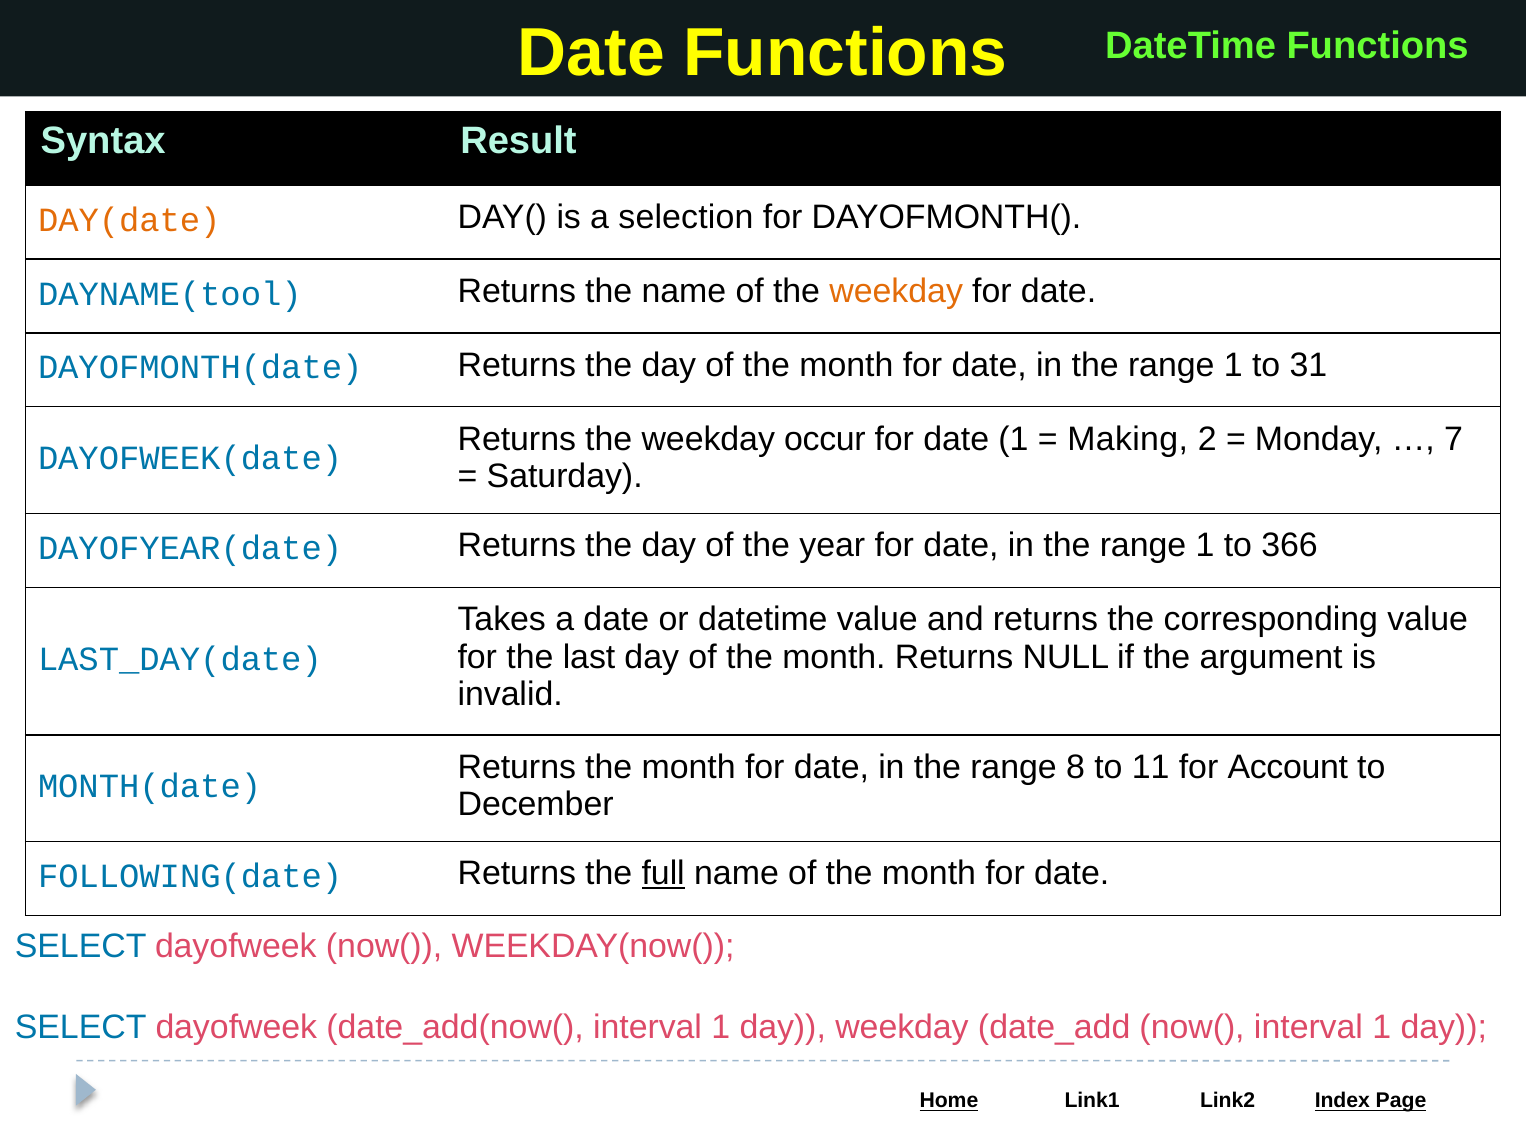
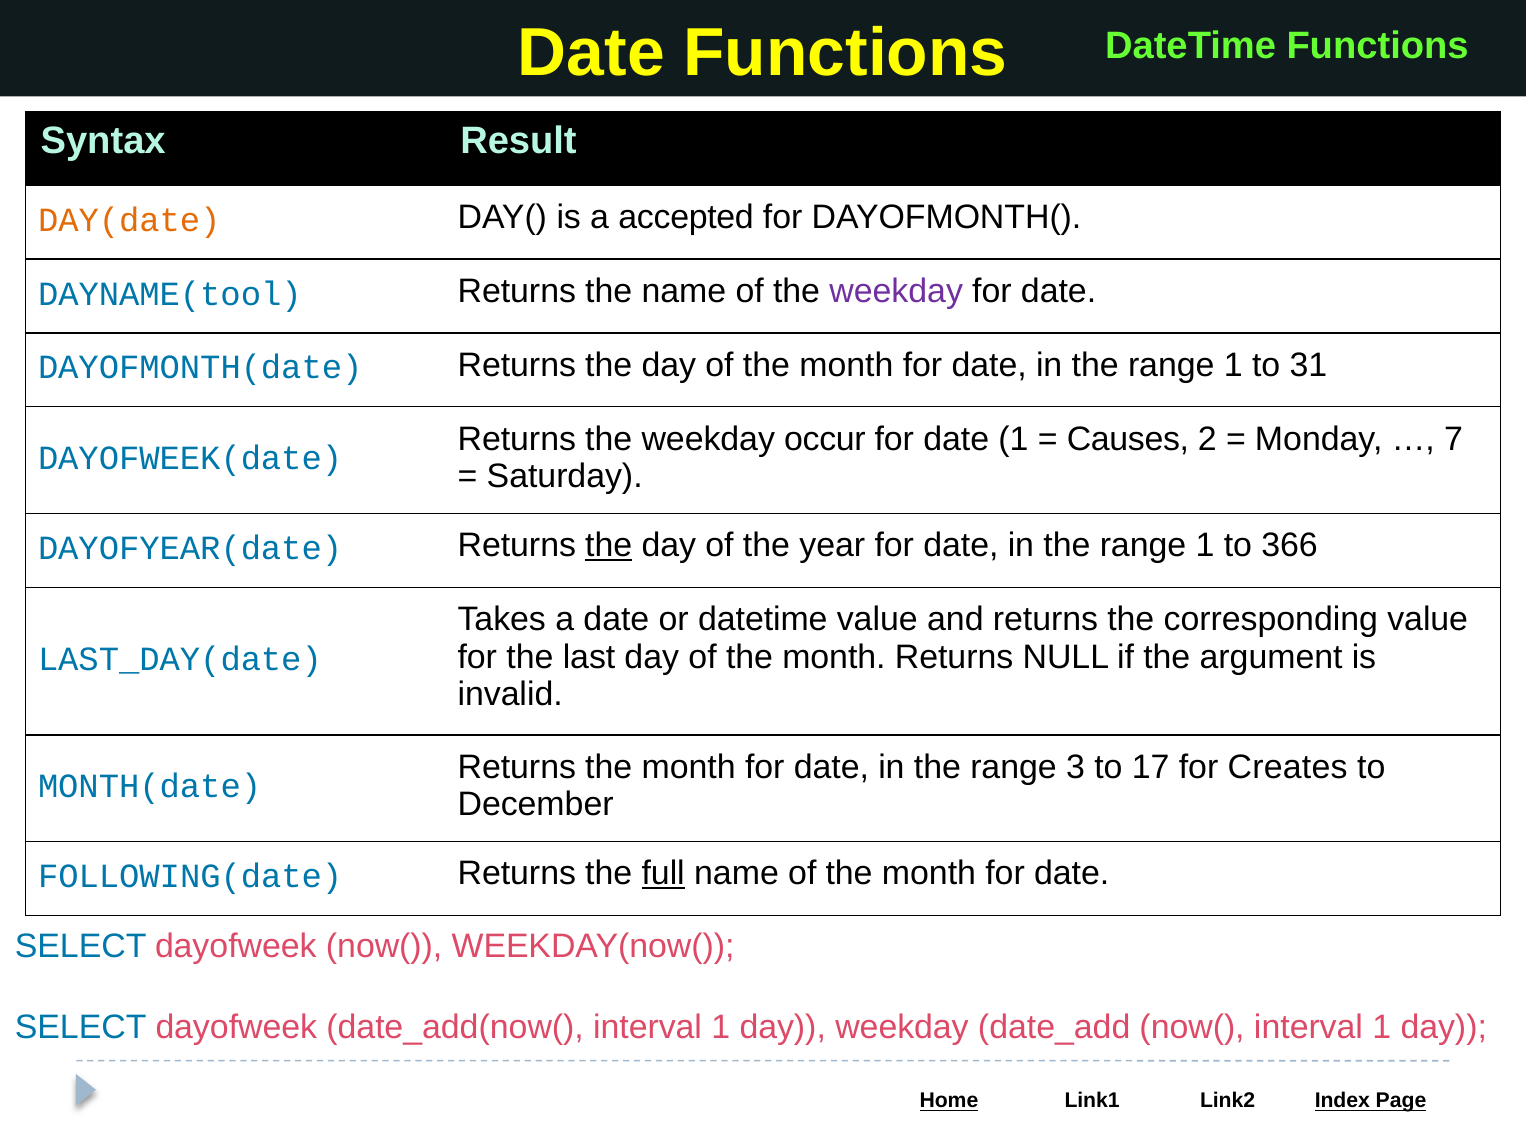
selection: selection -> accepted (686, 217)
weekday colour: orange -> purple (896, 291)
Making: Making -> Causes (1128, 439)
the underline: none -> present (609, 545)
8: 8 -> 3 (1076, 767)
11: 11 -> 17 (1151, 767)
Account: Account -> Creates (1288, 767)
